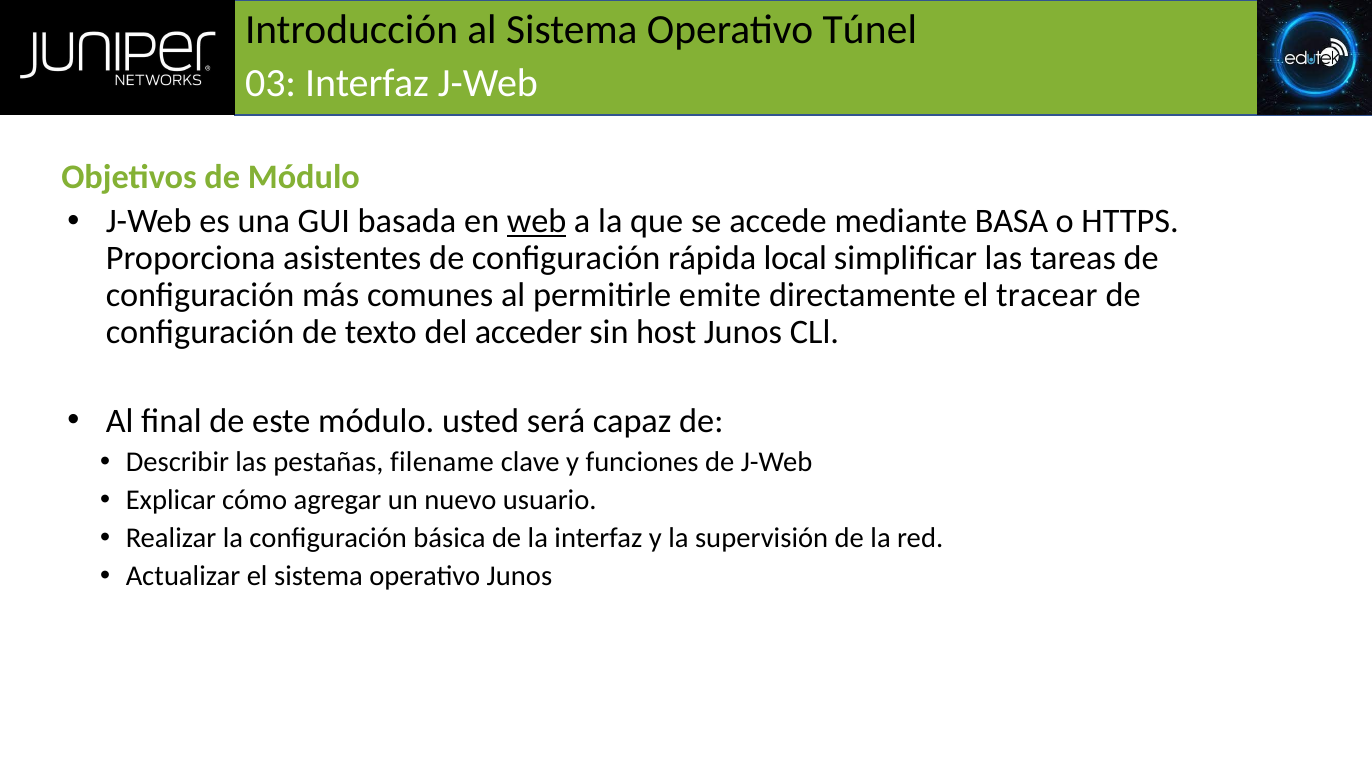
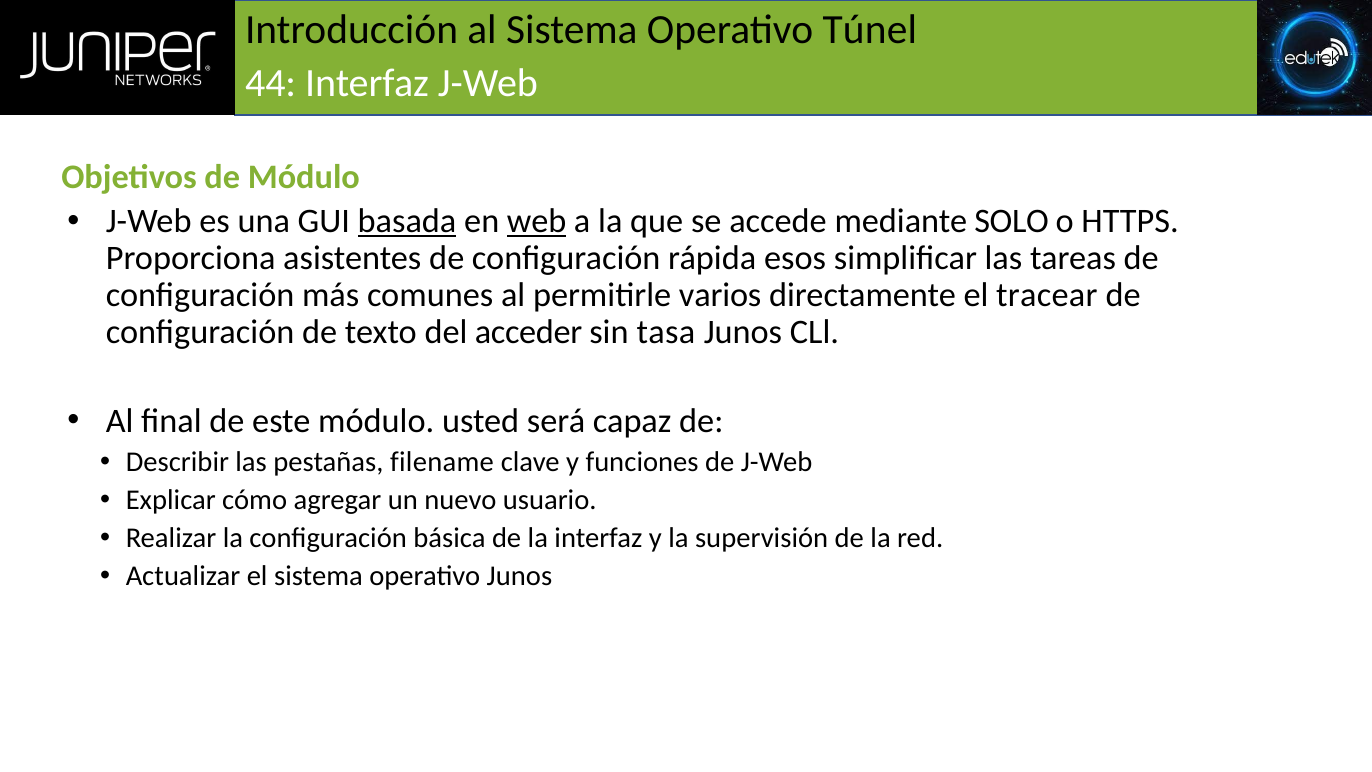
03: 03 -> 44 (271, 84)
basada underline: none -> present (407, 221)
BASA: BASA -> SOLO (1012, 221)
local: local -> esos (795, 258)
emite: emite -> varios (720, 295)
host: host -> tasa (666, 332)
